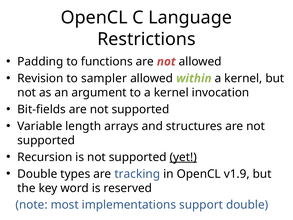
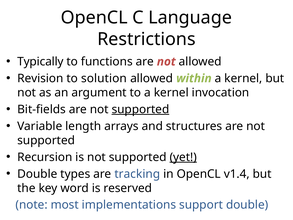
Padding: Padding -> Typically (40, 62)
sampler: sampler -> solution (104, 78)
supported underline: none -> present (140, 109)
v1.9: v1.9 -> v1.4 (237, 174)
